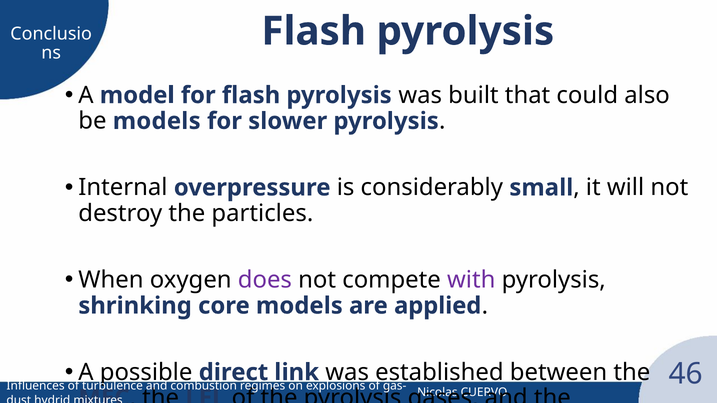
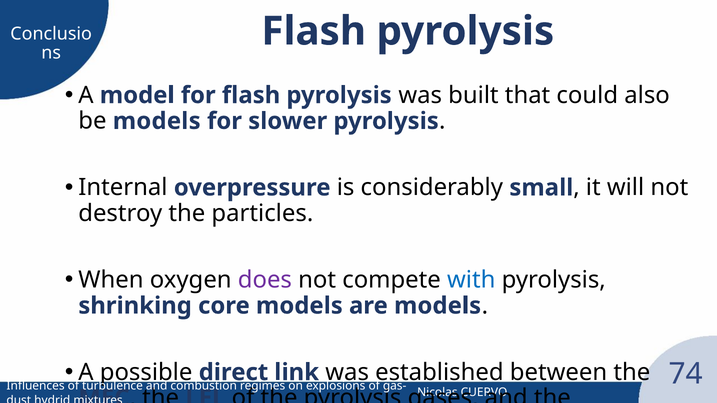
with colour: purple -> blue (471, 280)
are applied: applied -> models (438, 306)
46: 46 -> 74 (686, 374)
